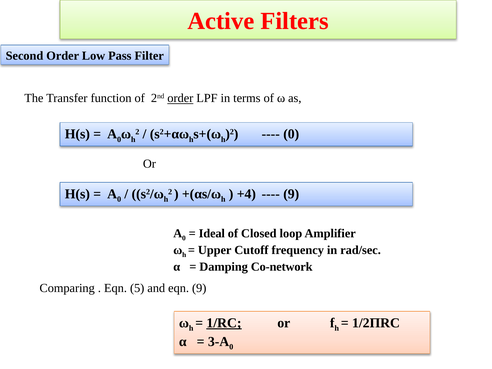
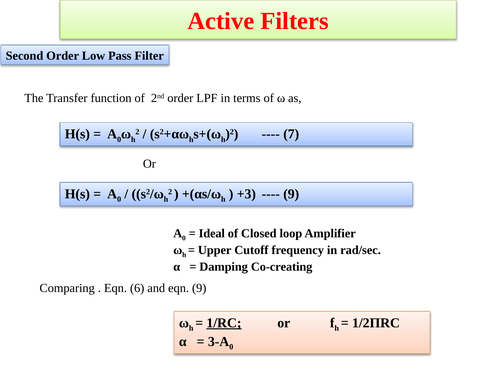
order underline: present -> none (180, 98)
0: 0 -> 7 (291, 134)
+4: +4 -> +3 (246, 194)
Co-network: Co-network -> Co-creating (282, 267)
5: 5 -> 6 (137, 288)
